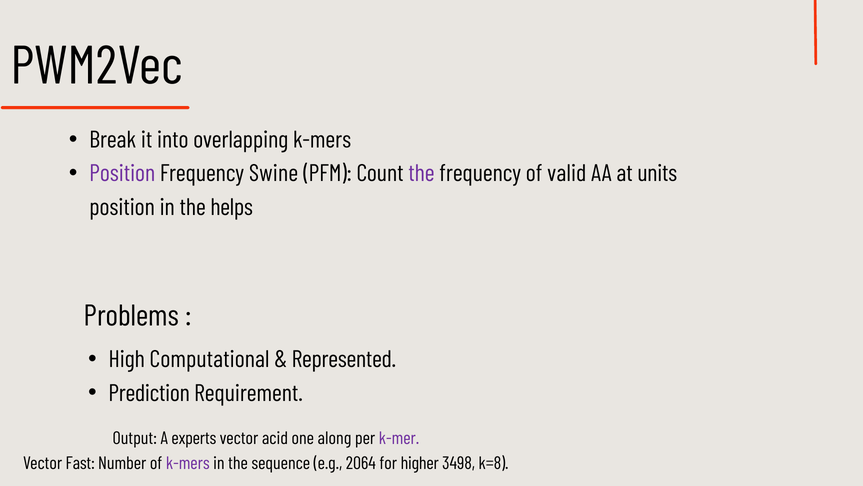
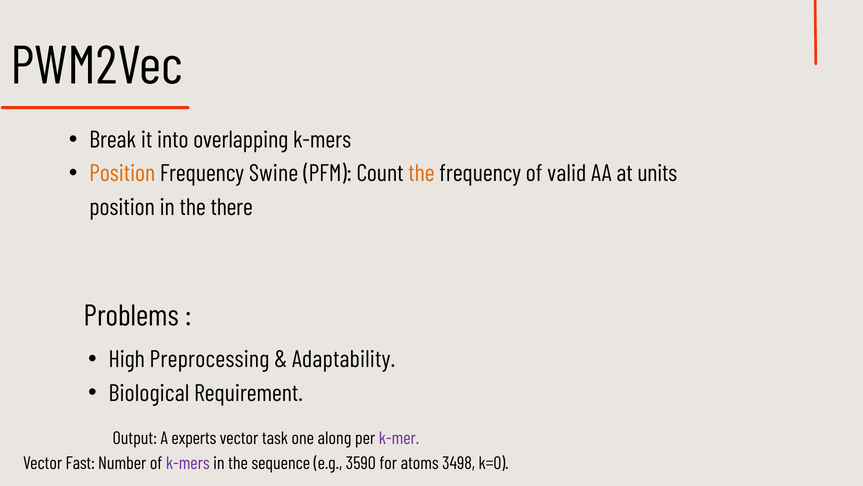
Position colour: purple -> orange (122, 173)
the colour: purple -> orange (421, 173)
helps: helps -> there (232, 207)
Computational: Computational -> Preprocessing (209, 359)
Represented: Represented -> Adaptability (344, 359)
Prediction: Prediction -> Biological (149, 393)
acid: acid -> task (275, 438)
2064: 2064 -> 3590 (361, 463)
higher: higher -> atoms (420, 463)
k=8: k=8 -> k=0 (494, 463)
